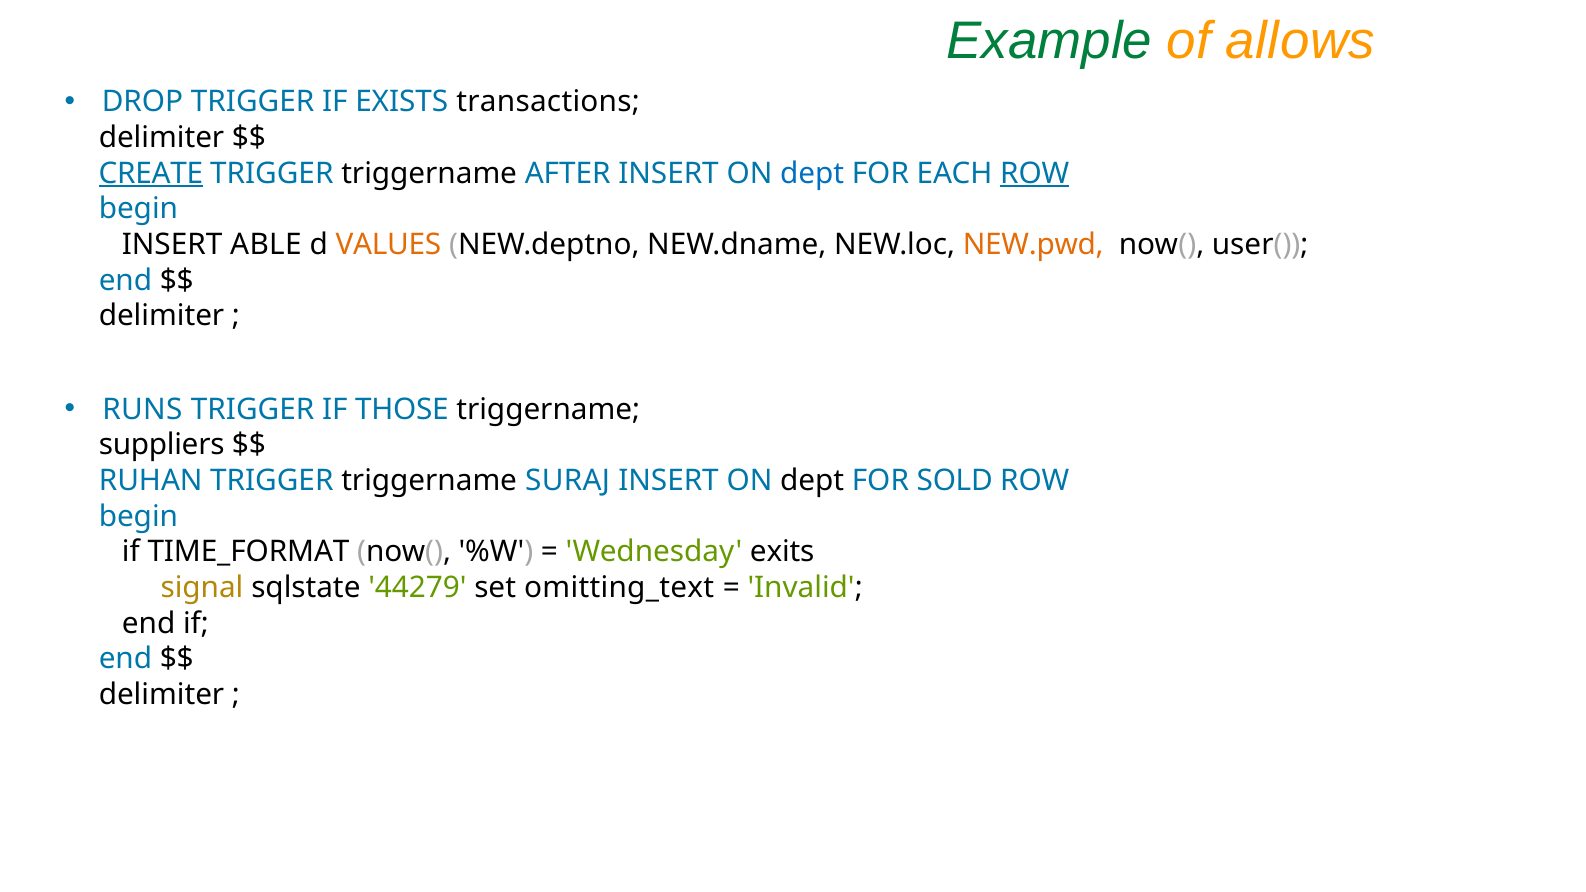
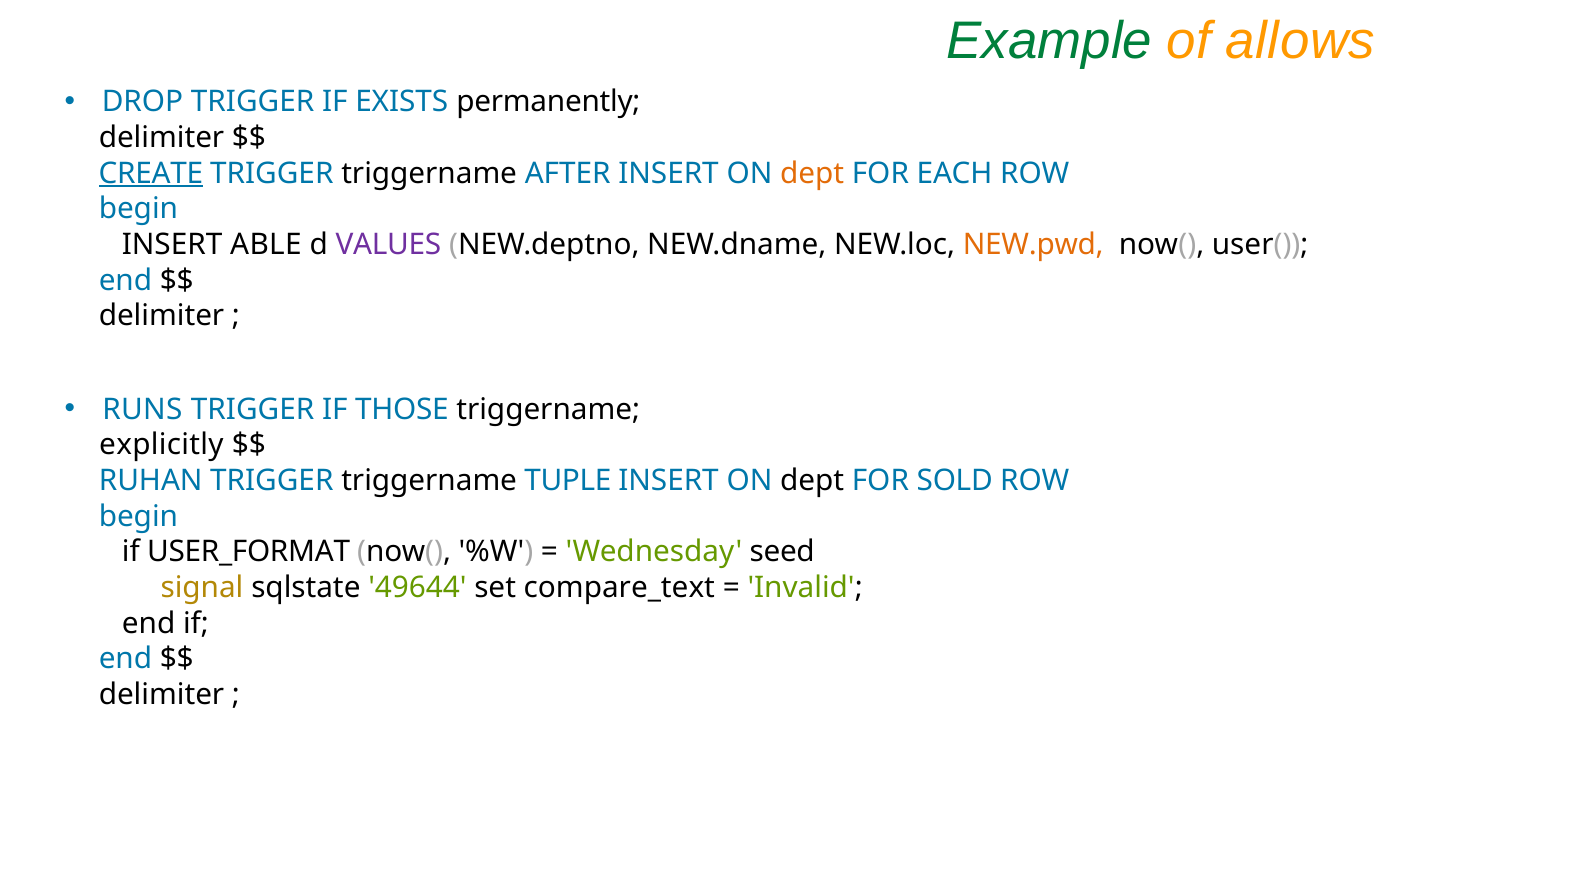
transactions: transactions -> permanently (548, 102)
dept colour: blue -> orange (812, 173)
ROW underline: present -> none (1035, 173)
VALUES colour: orange -> purple (388, 245)
suppliers: suppliers -> explicitly (161, 445)
SURAJ: SURAJ -> TUPLE (568, 481)
TIME_FORMAT: TIME_FORMAT -> USER_FORMAT (249, 552)
exits: exits -> seed (782, 552)
44279: 44279 -> 49644 (417, 588)
omitting_text: omitting_text -> compare_text (619, 588)
